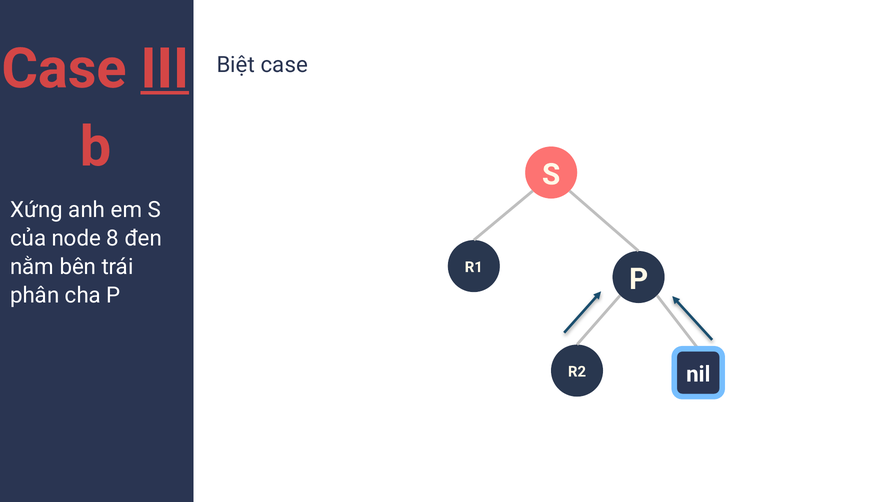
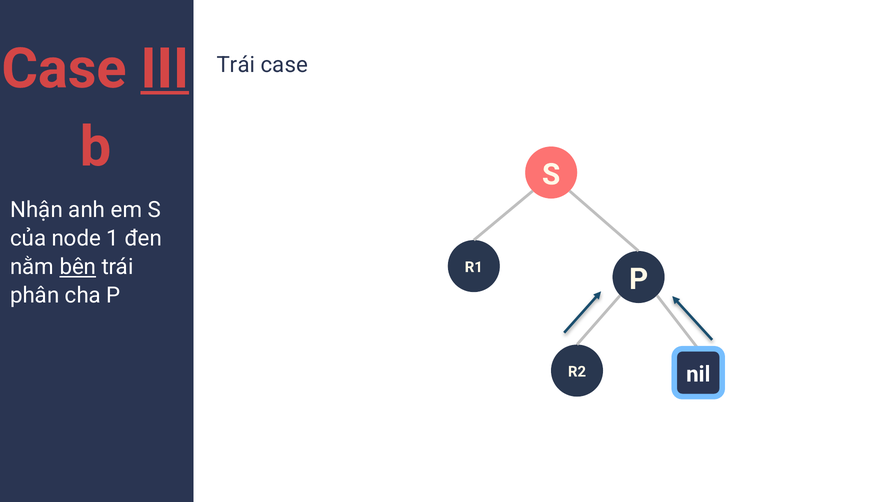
Biệt: Biệt -> Trái (236, 65)
Xứng: Xứng -> Nhận (37, 210)
8: 8 -> 1 (113, 238)
bên underline: none -> present (78, 267)
